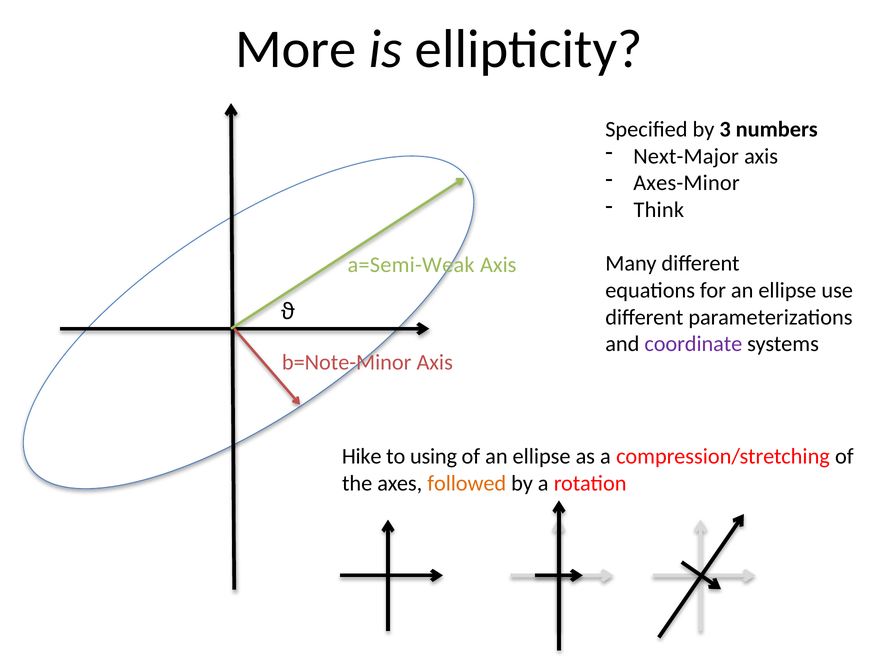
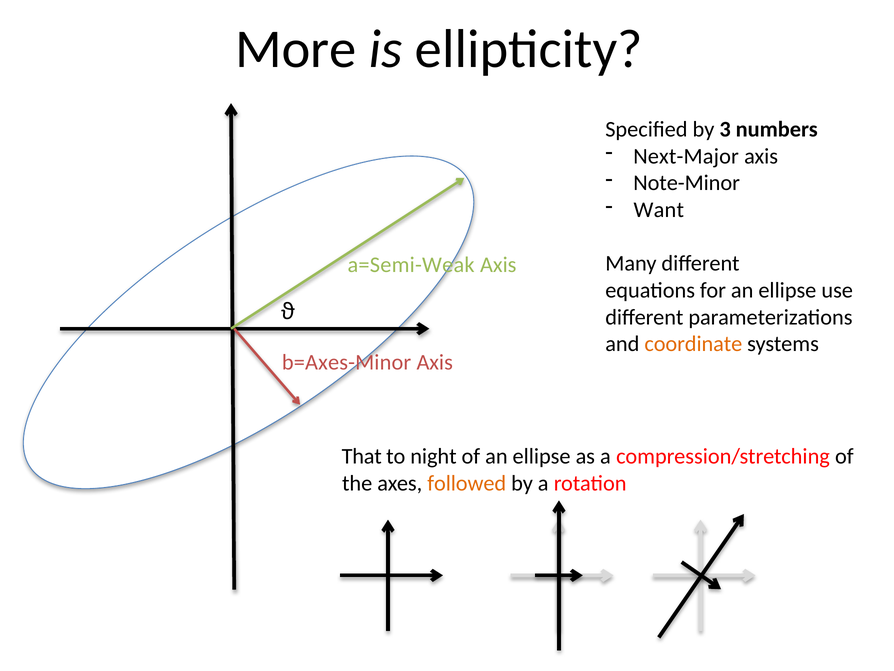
Axes-Minor: Axes-Minor -> Note-Minor (687, 183)
Think: Think -> Want (659, 210)
coordinate colour: purple -> orange (693, 344)
b=Note-Minor: b=Note-Minor -> b=Axes-Minor (347, 362)
Hike: Hike -> That (362, 456)
using: using -> night (433, 456)
